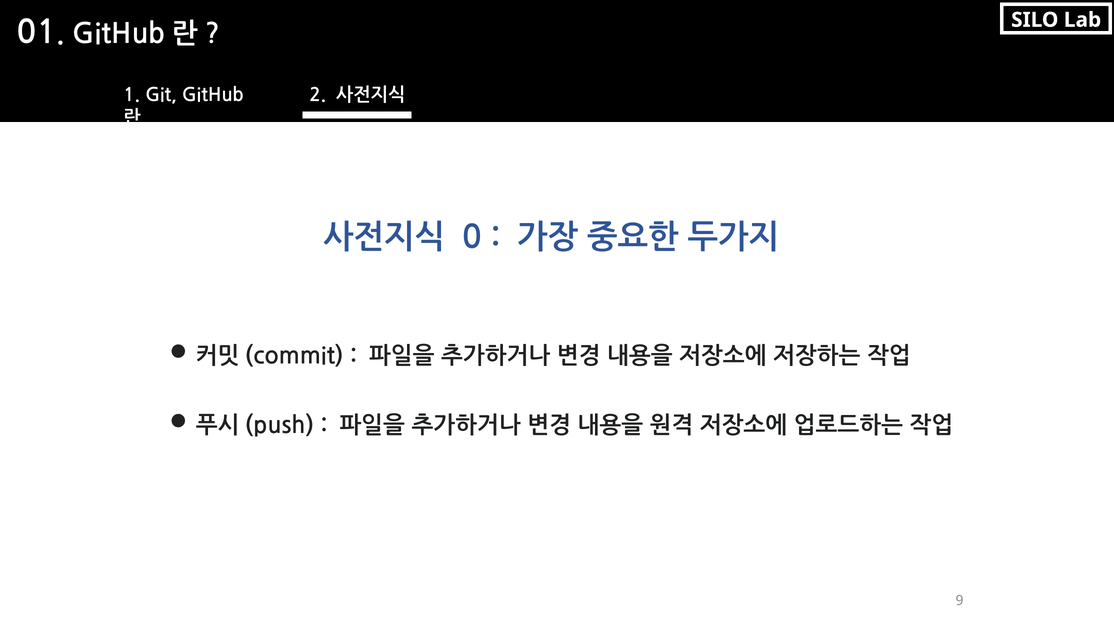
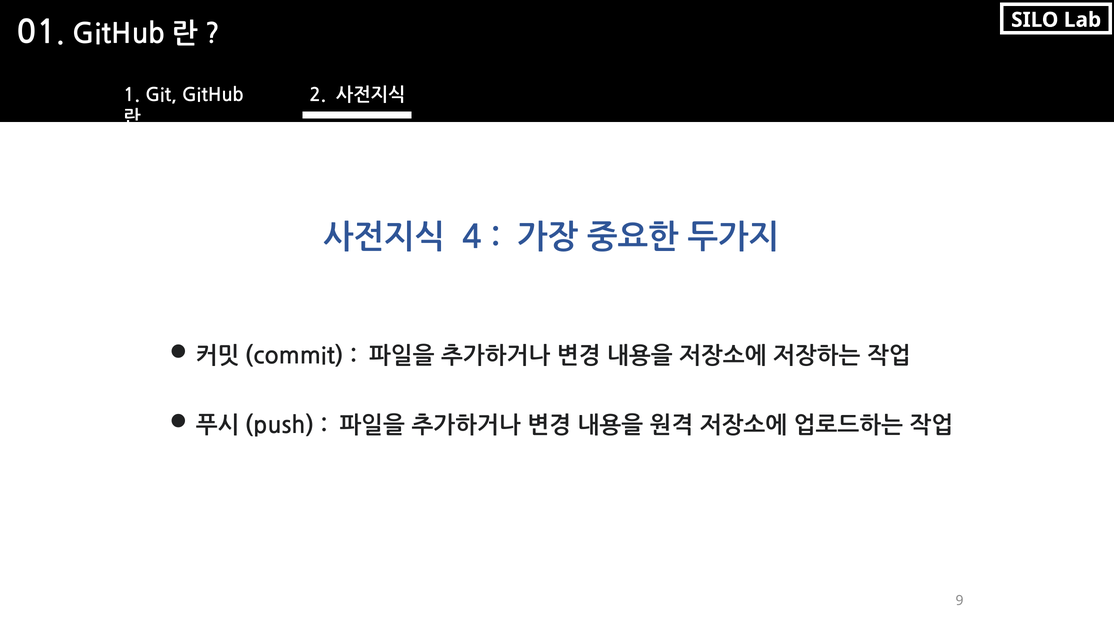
0: 0 -> 4 (472, 237)
